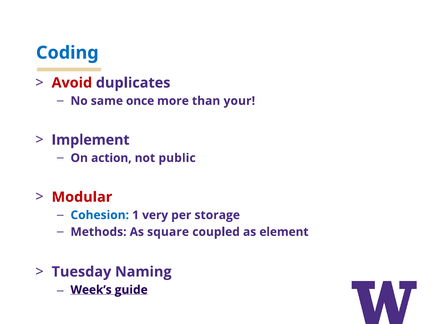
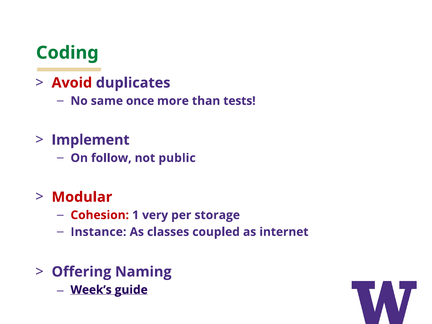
Coding colour: blue -> green (67, 53)
your: your -> tests (239, 101)
action: action -> follow (111, 158)
Cohesion colour: blue -> red (100, 215)
Methods: Methods -> Instance (98, 232)
square: square -> classes (168, 232)
element: element -> internet (284, 232)
Tuesday: Tuesday -> Offering (81, 272)
